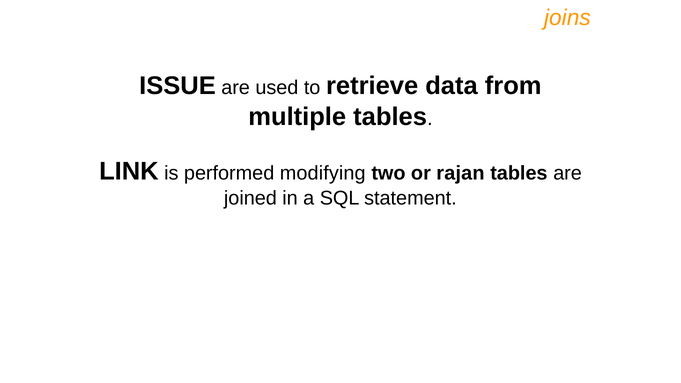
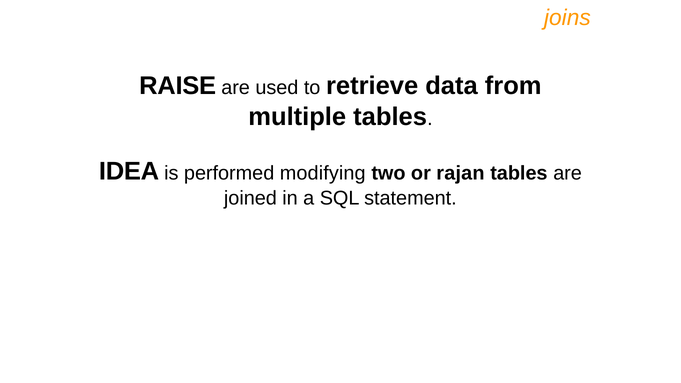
ISSUE: ISSUE -> RAISE (178, 86)
LINK: LINK -> IDEA (129, 171)
